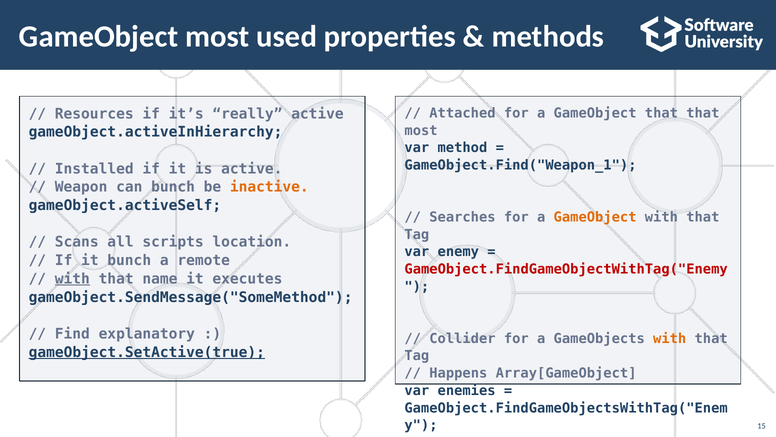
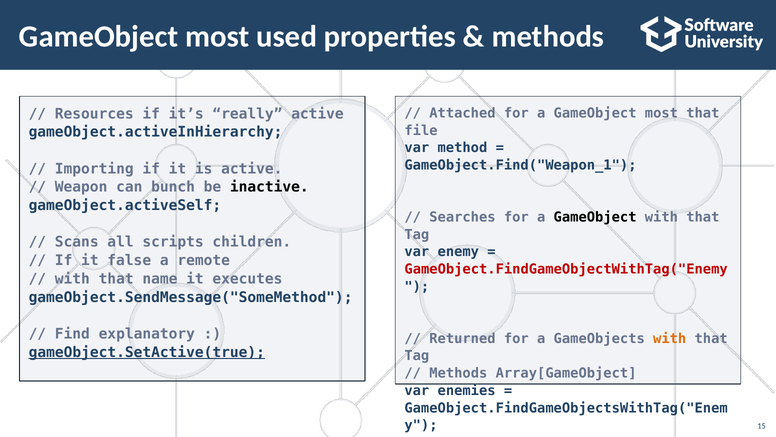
a GameObject that: that -> most (661, 113)
most: most -> file (421, 130)
Installed: Installed -> Importing (94, 169)
inactive colour: orange -> black (269, 187)
GameObject colour: orange -> black (595, 217)
location: location -> children (252, 242)
it bunch: bunch -> false (129, 260)
with underline: present -> none (72, 279)
Collider: Collider -> Returned (462, 338)
Happens: Happens -> Methods (458, 373)
